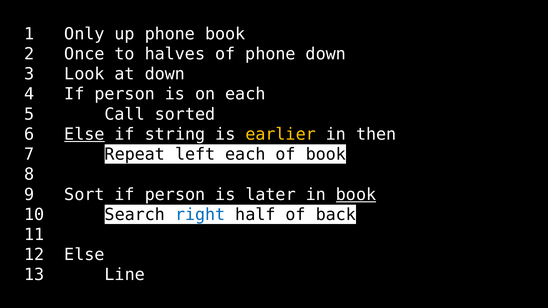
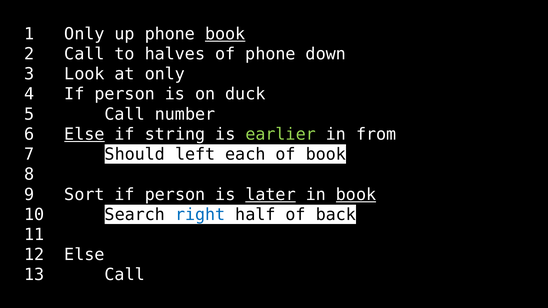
book underline: none -> present (225, 34)
2 Once: Once -> Call (84, 54)
at down: down -> only (165, 74)
on each: each -> duck (245, 94)
sorted: sorted -> number (185, 114)
earlier colour: yellow -> light green (281, 134)
then: then -> from (376, 134)
Repeat: Repeat -> Should (135, 154)
later underline: none -> present (271, 195)
13 Line: Line -> Call (125, 275)
